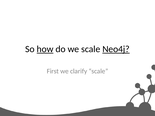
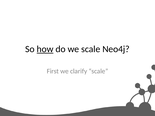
Neo4j underline: present -> none (116, 49)
